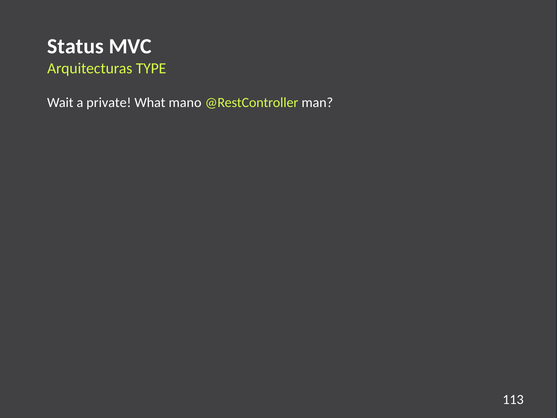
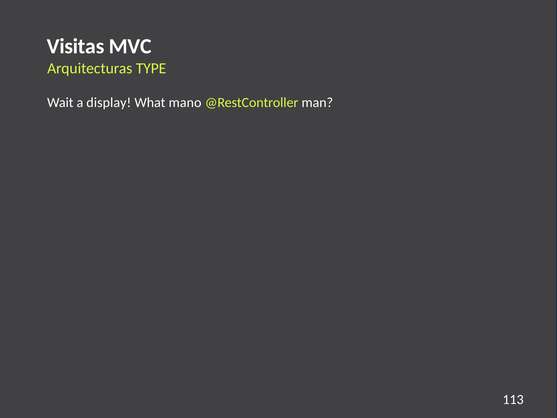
Status: Status -> Visitas (76, 46)
private: private -> display (109, 102)
